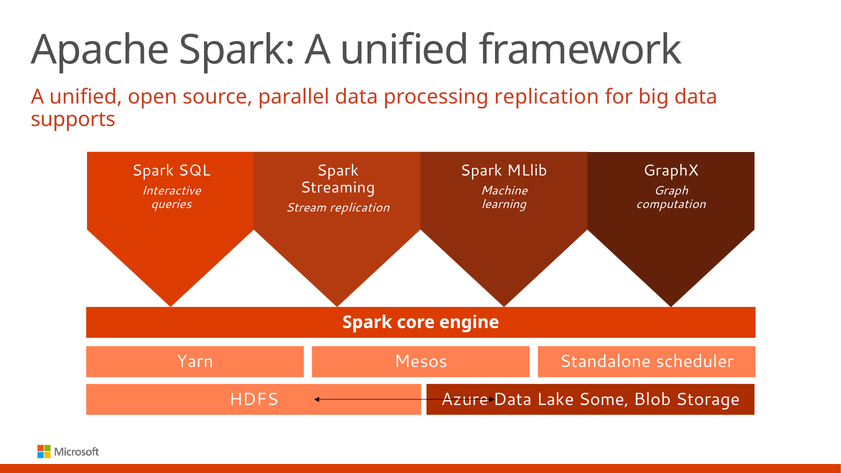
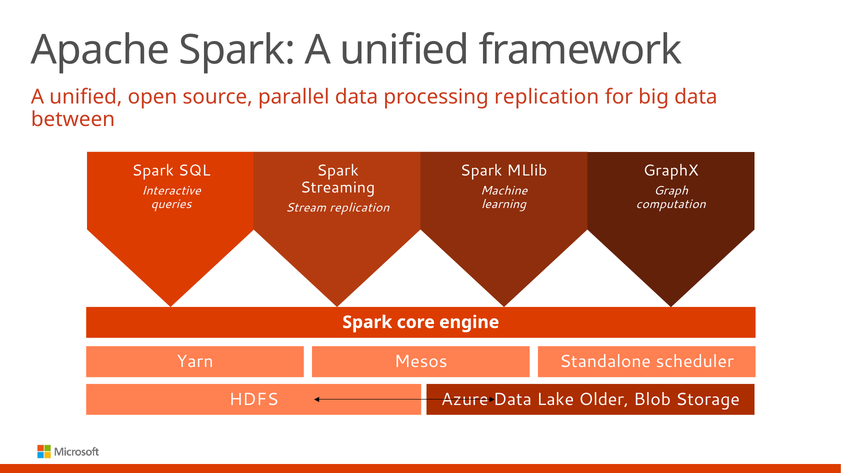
supports: supports -> between (73, 119)
Some: Some -> Older (604, 399)
